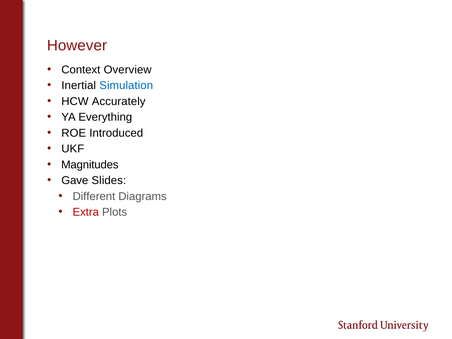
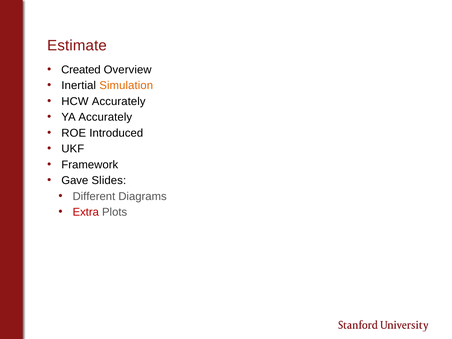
However: However -> Estimate (77, 46)
Context: Context -> Created (81, 70)
Simulation colour: blue -> orange (126, 86)
YA Everything: Everything -> Accurately (105, 117)
Magnitudes: Magnitudes -> Framework (90, 165)
